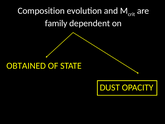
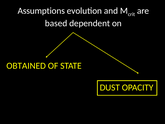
Composition: Composition -> Assumptions (41, 11)
family: family -> based (56, 23)
